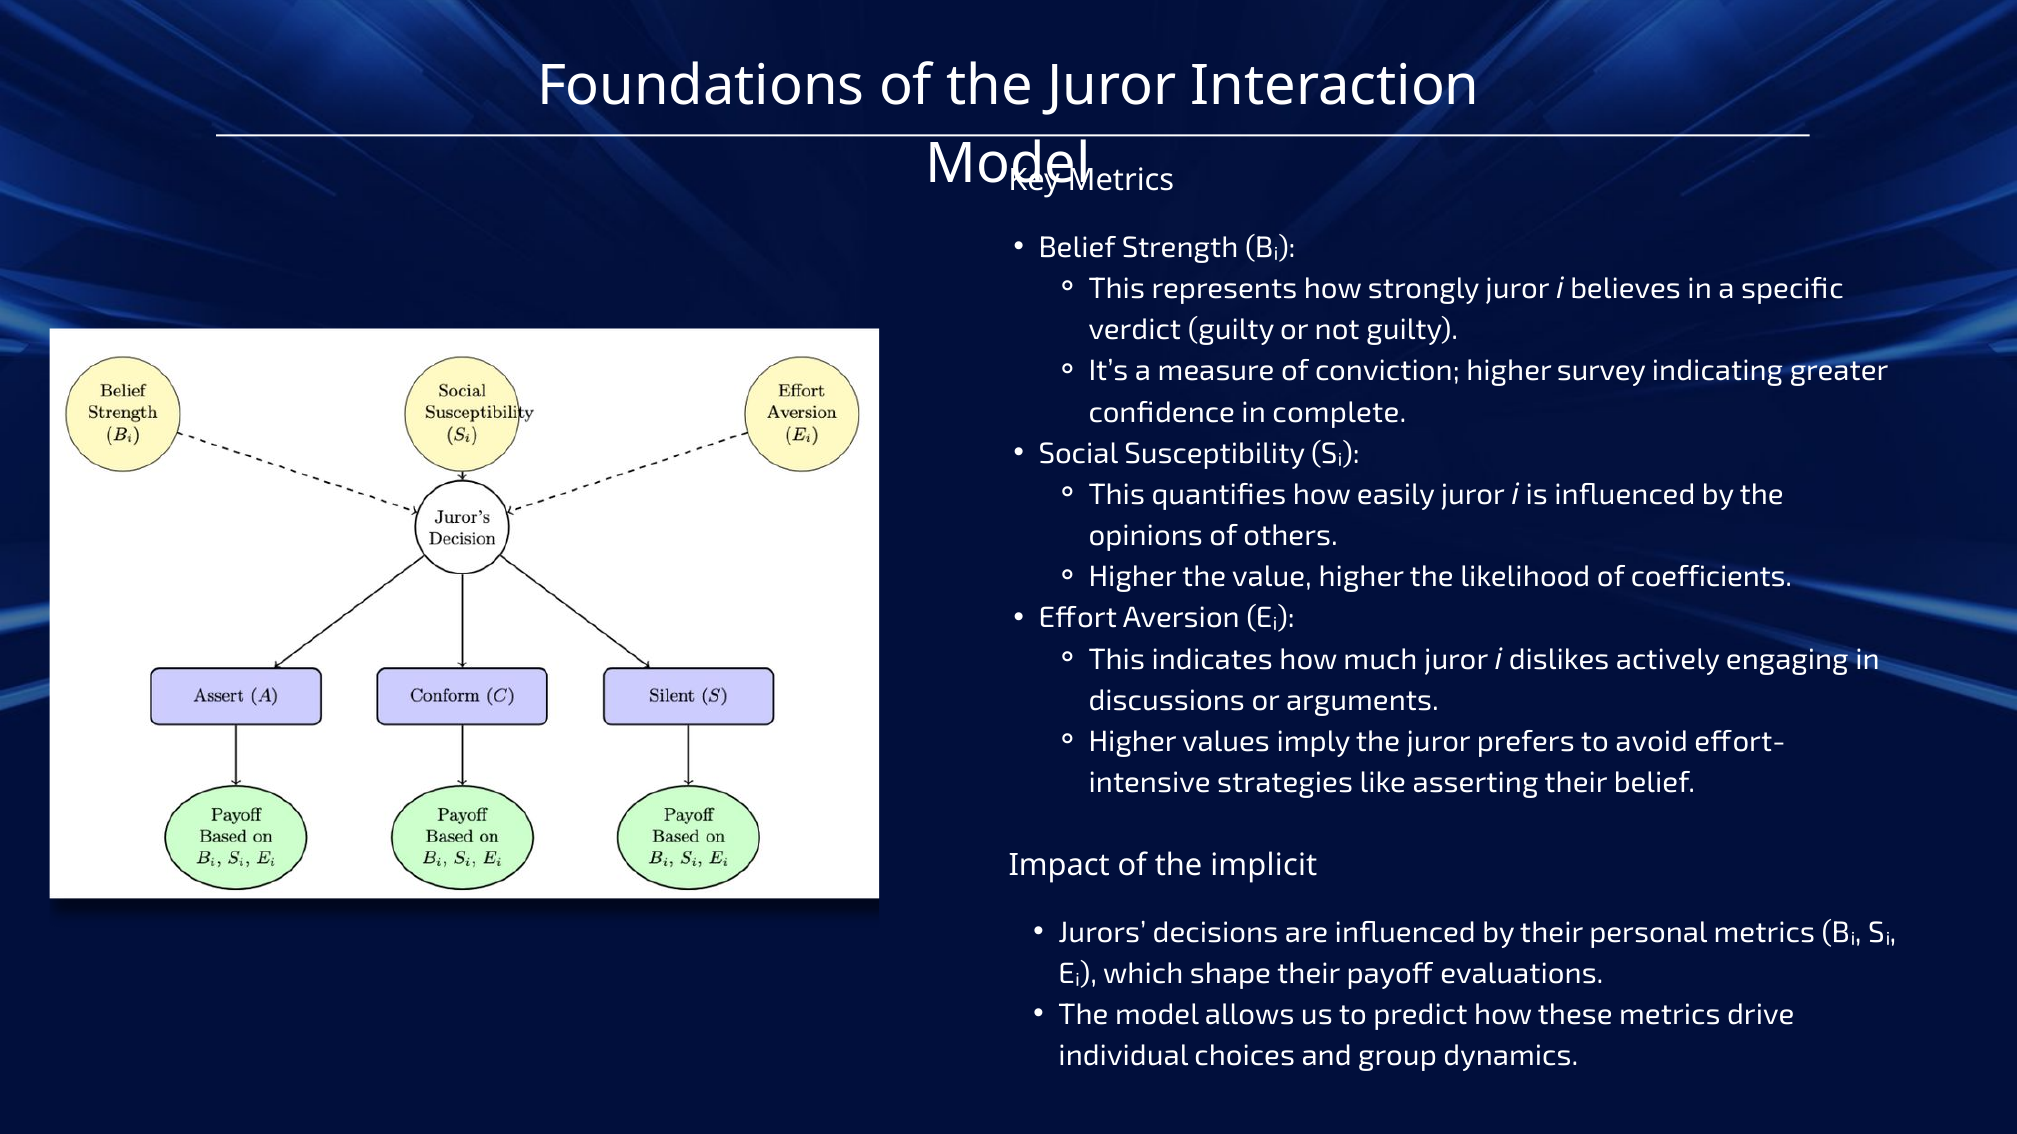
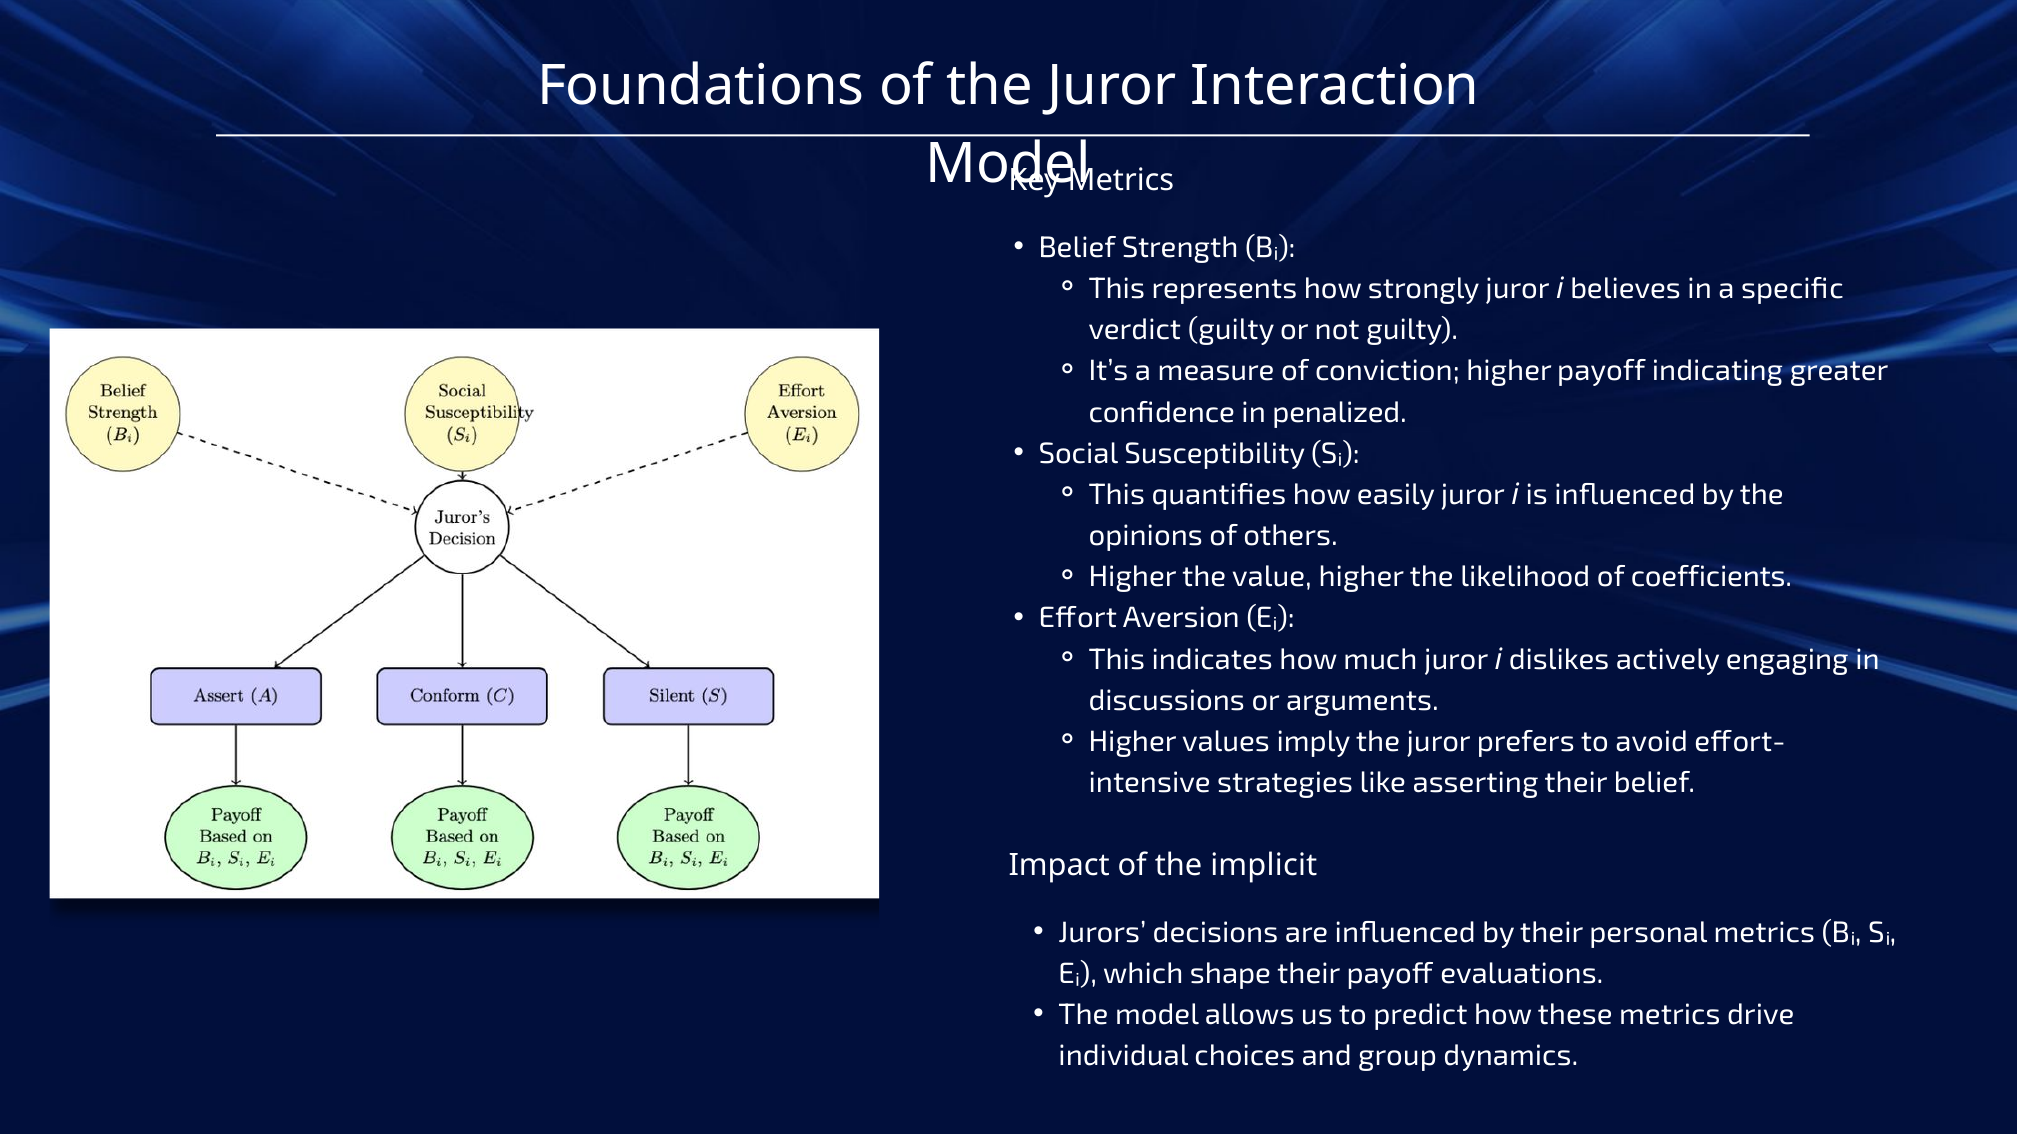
higher survey: survey -> payoff (1601, 371)
complete: complete -> penalized (1340, 413)
